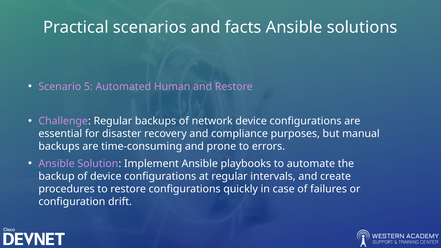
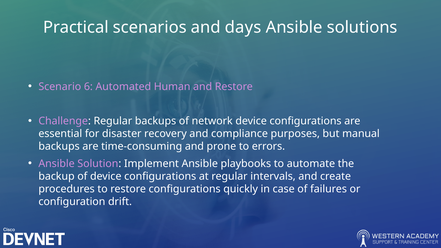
facts: facts -> days (243, 27)
5: 5 -> 6 (88, 87)
